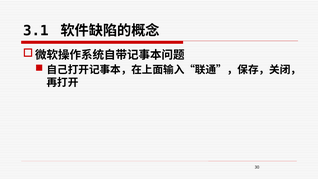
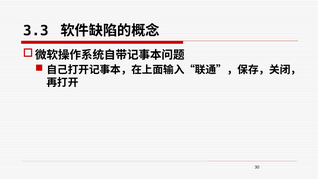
3.1: 3.1 -> 3.3 (36, 31)
